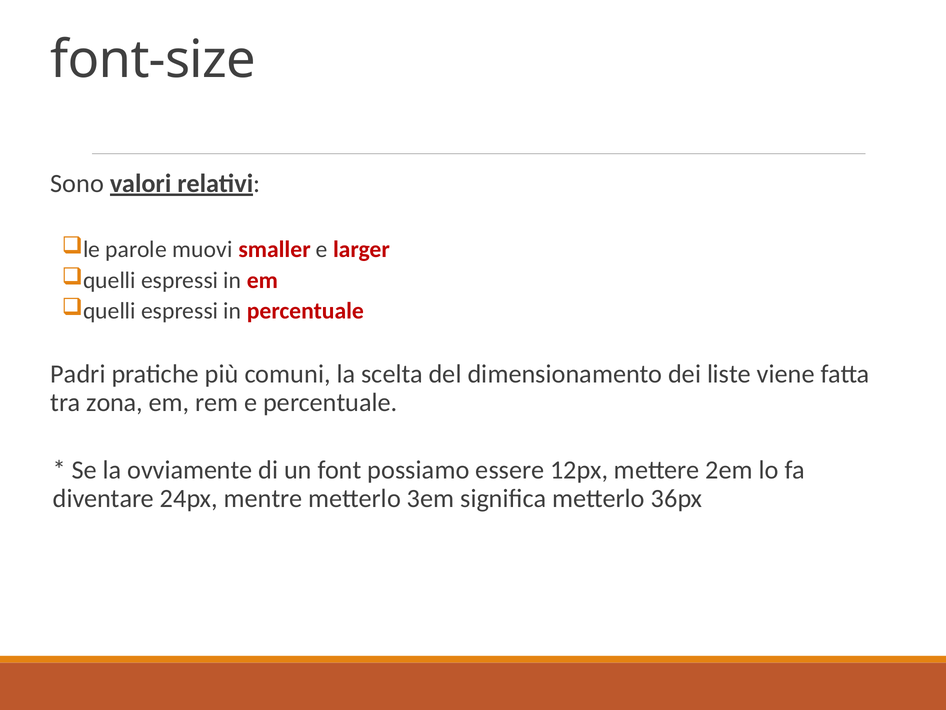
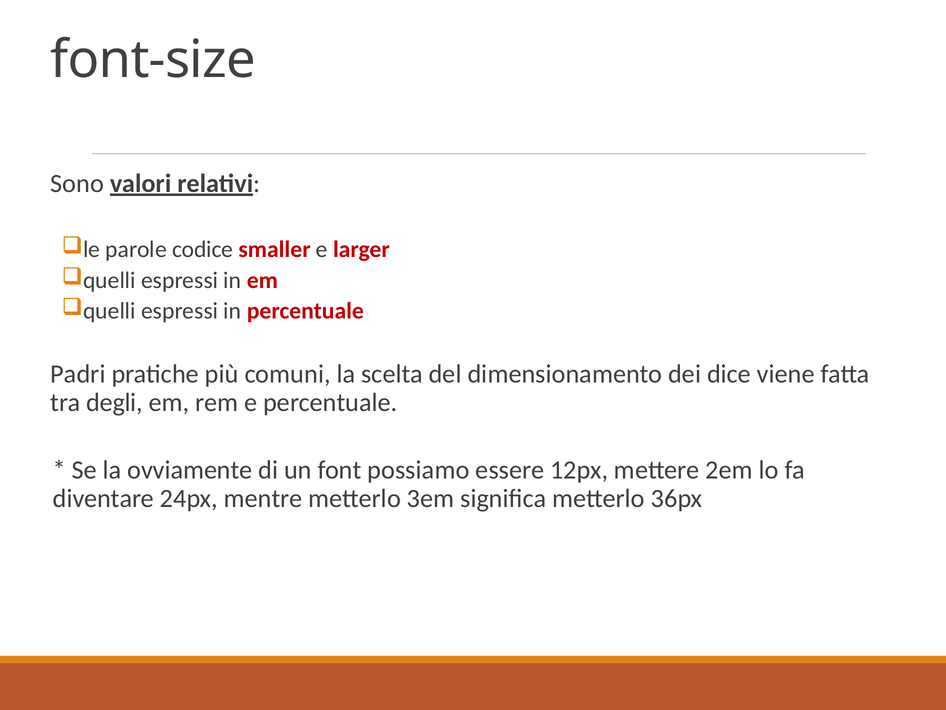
muovi: muovi -> codice (203, 249)
liste: liste -> dice (729, 374)
zona: zona -> degli (115, 402)
